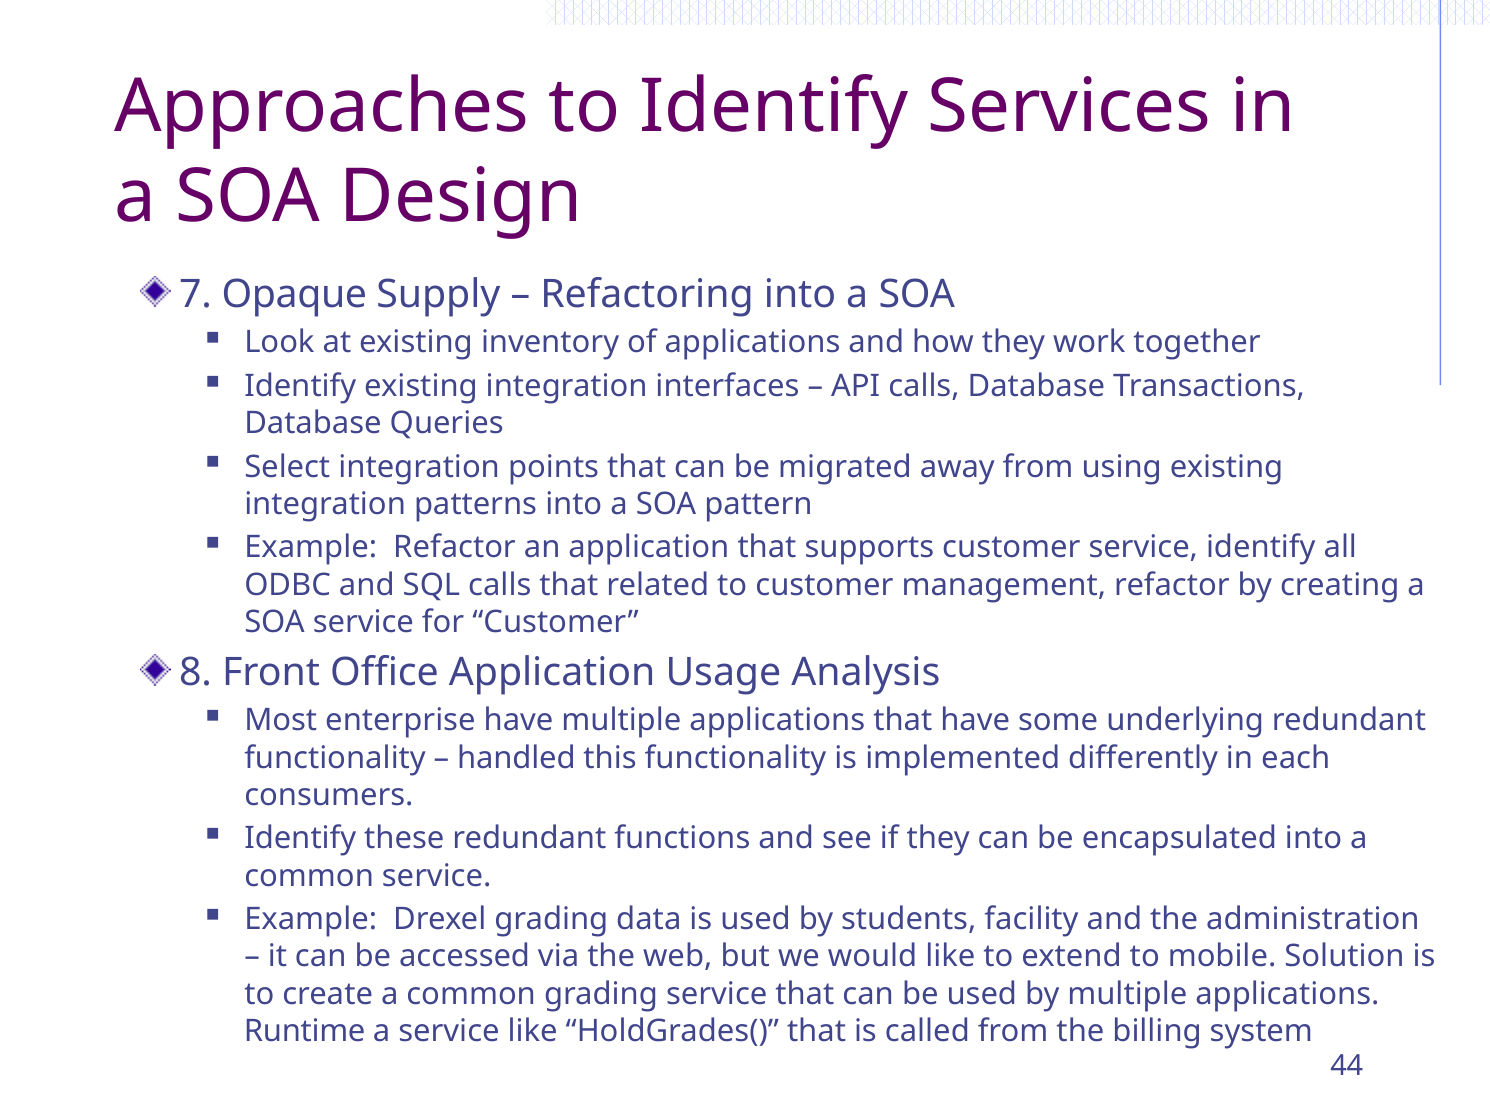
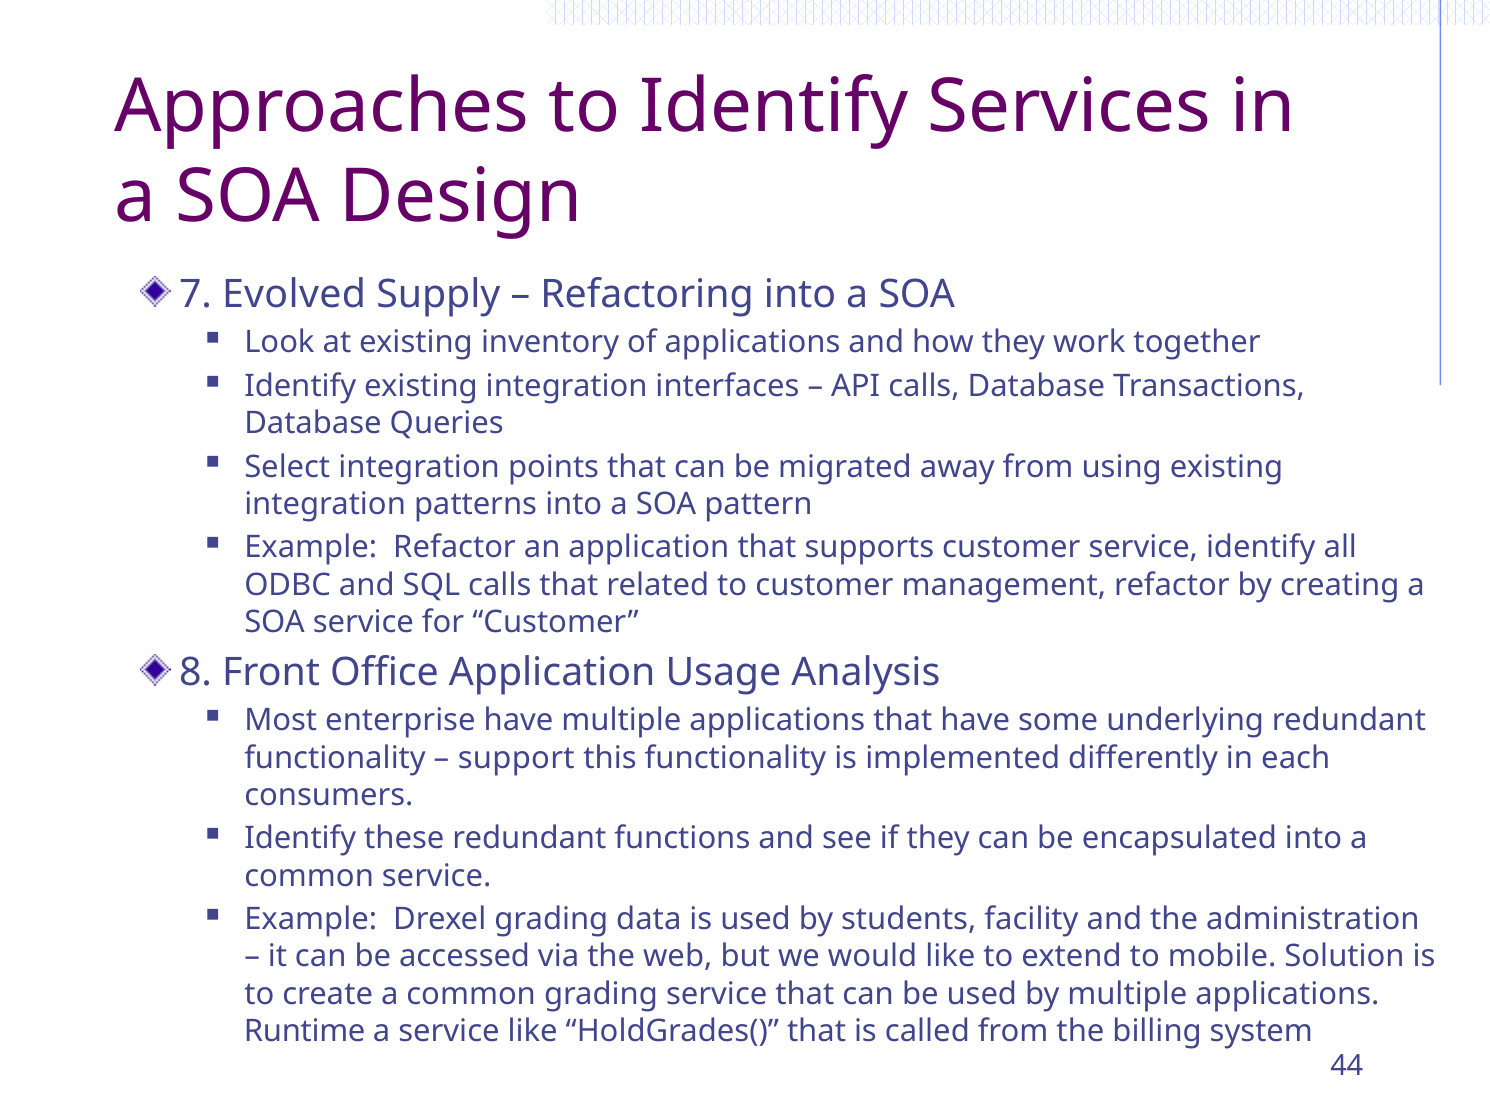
Opaque: Opaque -> Evolved (294, 295)
handled: handled -> support (516, 758)
